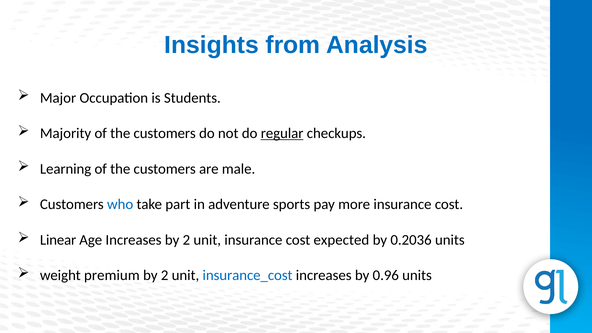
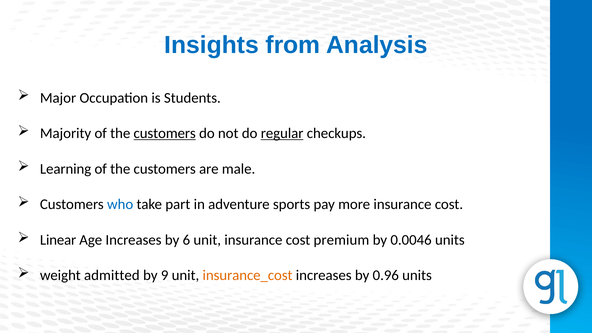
customers underline: none -> present (165, 133)
Increases by 2: 2 -> 6 (186, 240)
expected: expected -> premium (341, 240)
0.2036: 0.2036 -> 0.0046 (411, 240)
premium: premium -> admitted (112, 275)
2: 2 -> 9 (165, 275)
insurance_cost colour: blue -> orange (248, 275)
